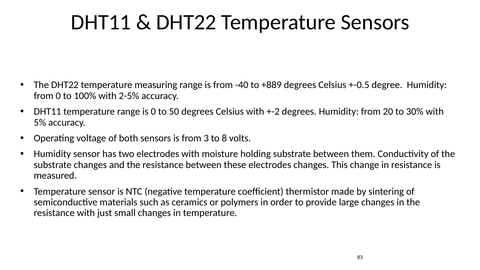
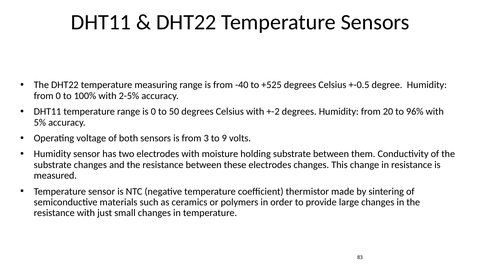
+889: +889 -> +525 (272, 85)
30%: 30% -> 96% (415, 112)
8: 8 -> 9 (224, 138)
